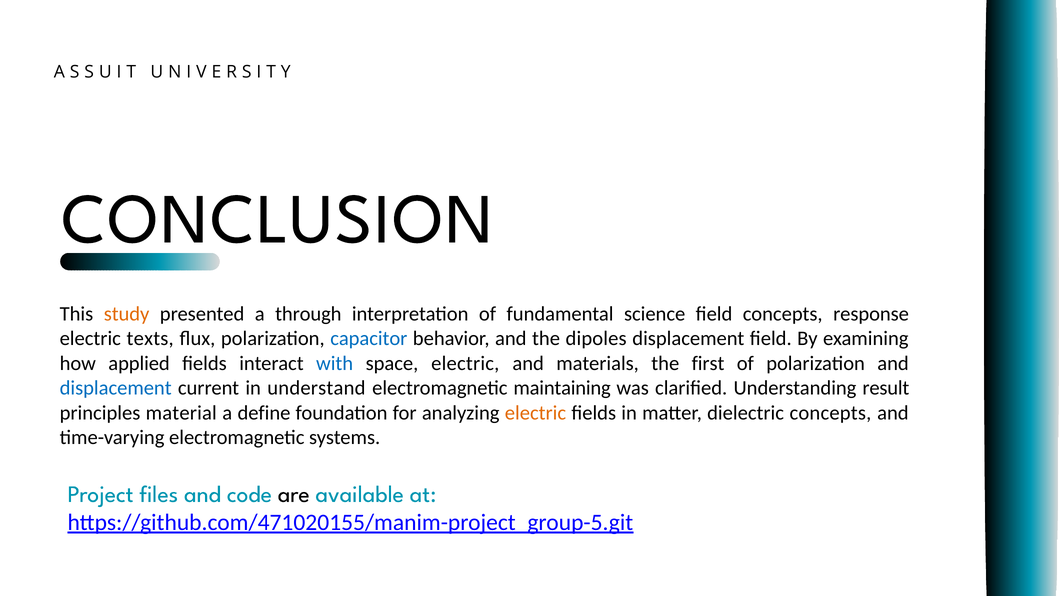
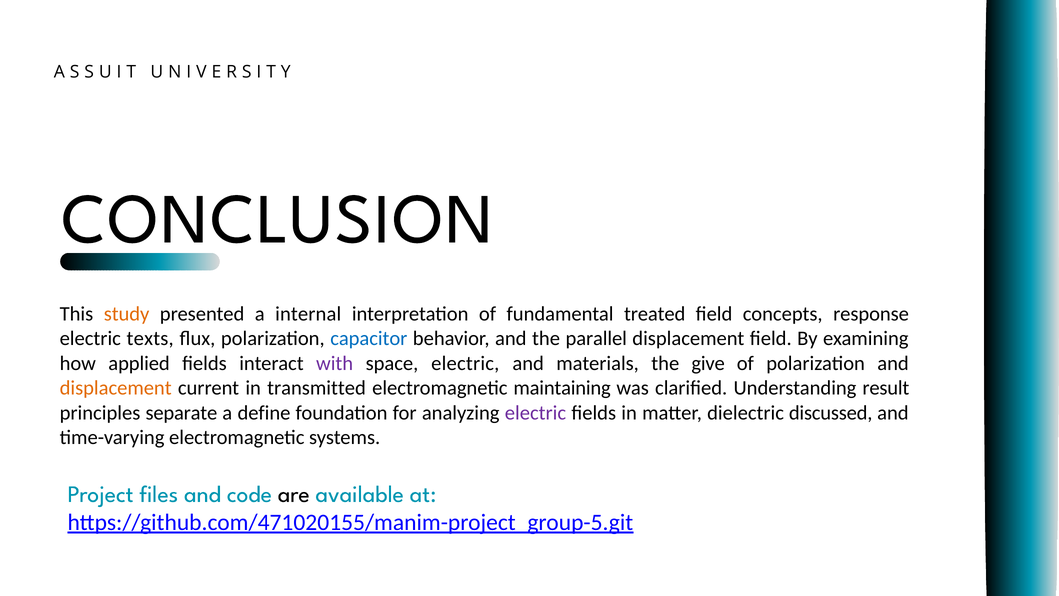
through: through -> internal (308, 314)
science: science -> treated (655, 314)
dipoles: dipoles -> parallel (596, 338)
with colour: blue -> purple (335, 363)
first: first -> give (708, 363)
displacement colour: blue -> orange (116, 388)
understand: understand -> transmitted (317, 388)
material: material -> separate (181, 413)
electric colour: orange -> purple (535, 413)
dielectric concepts: concepts -> discussed (831, 413)
